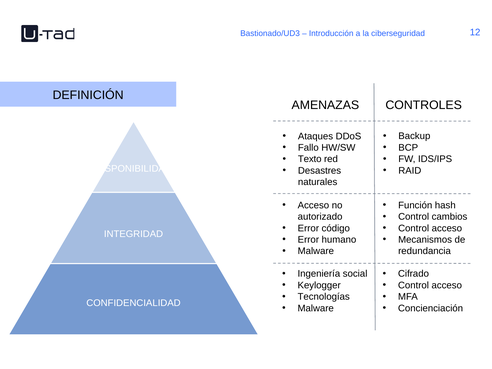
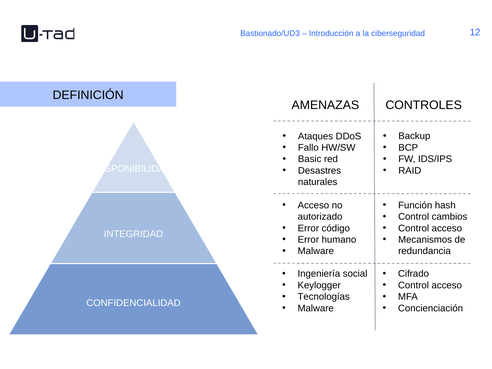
Texto: Texto -> Basic (310, 159)
